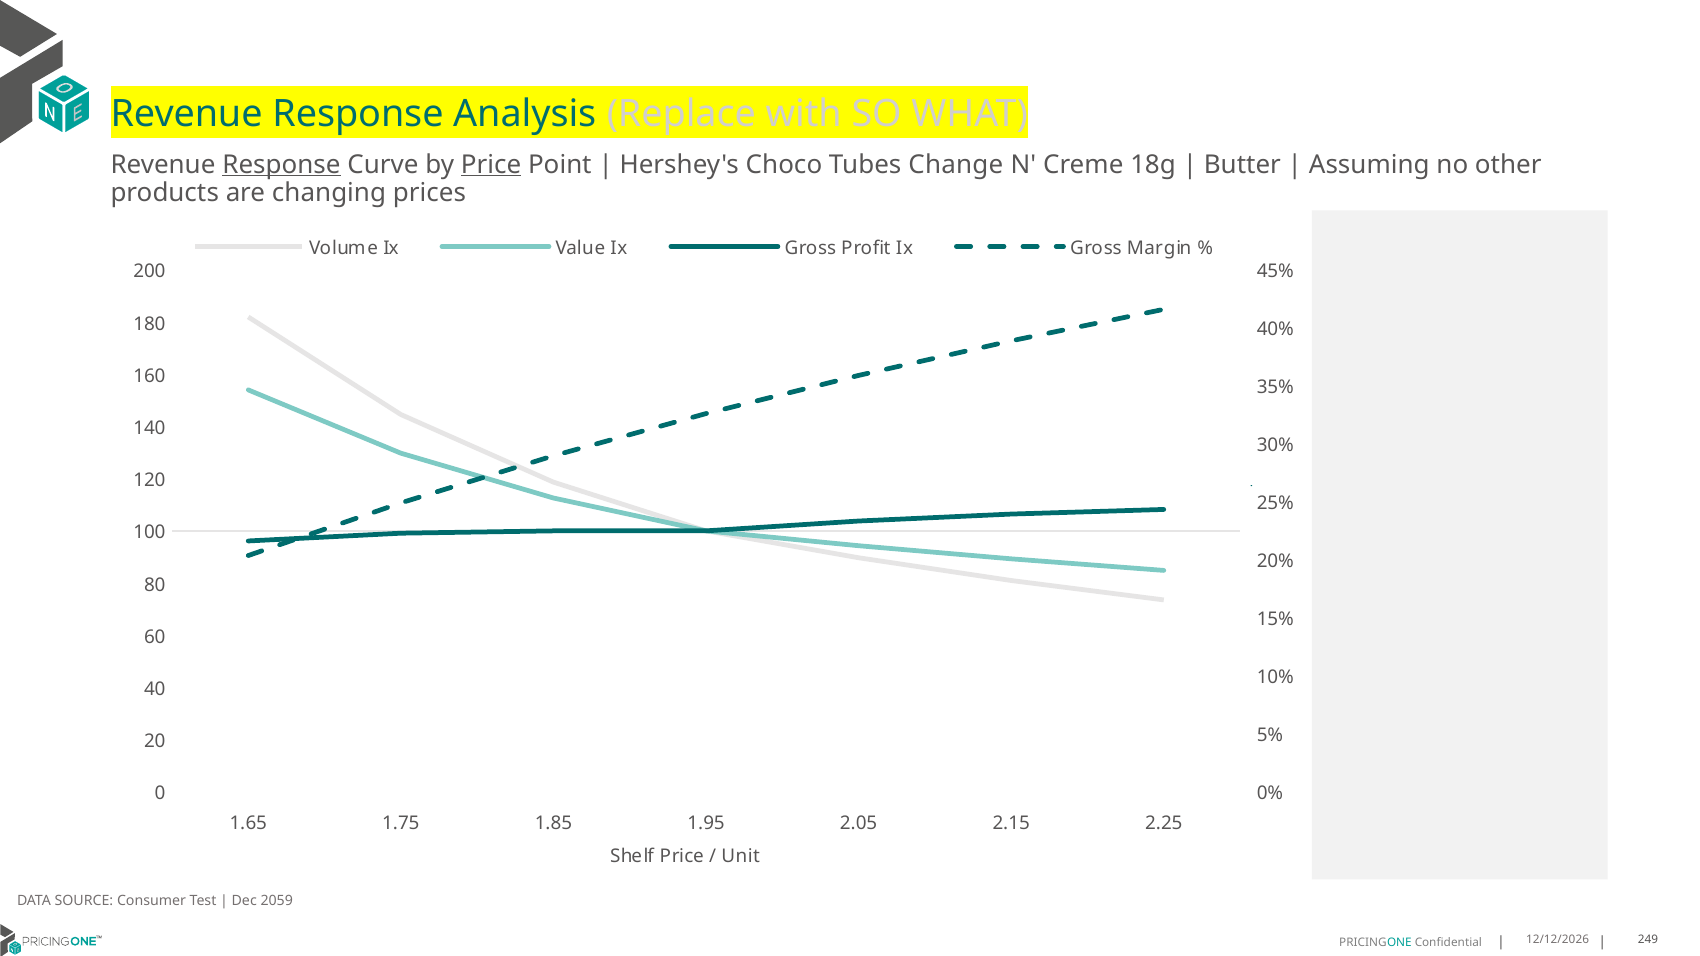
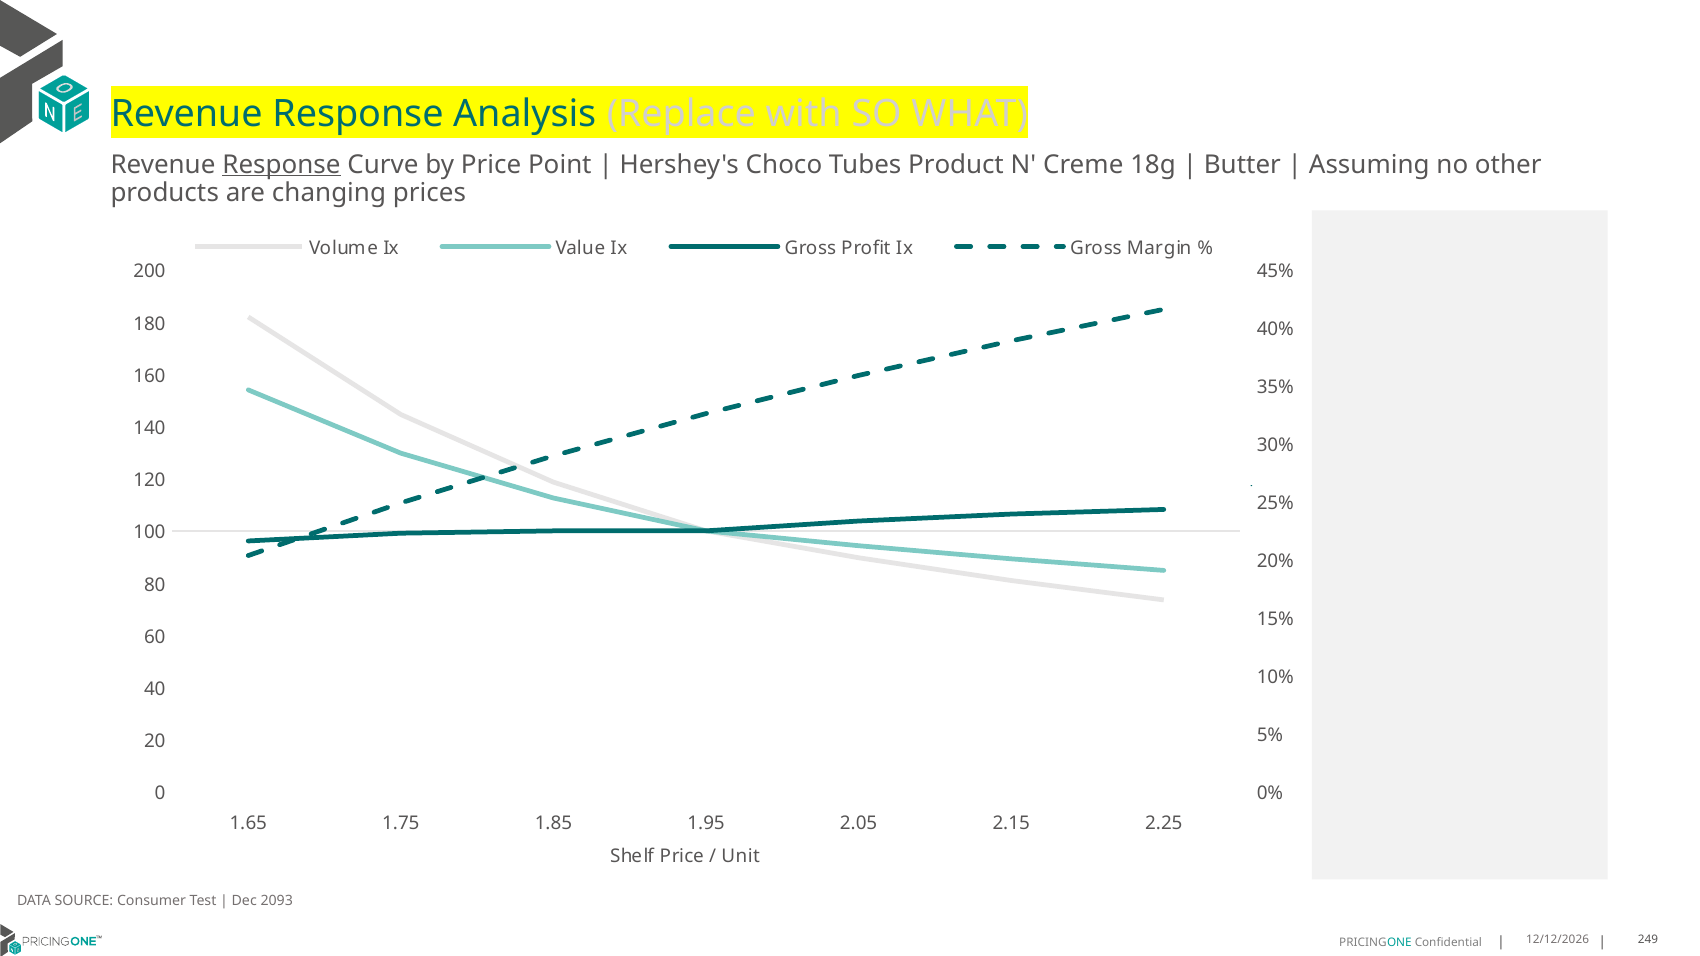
Price underline: present -> none (491, 165)
Change: Change -> Product (956, 165)
2059: 2059 -> 2093 (277, 901)
